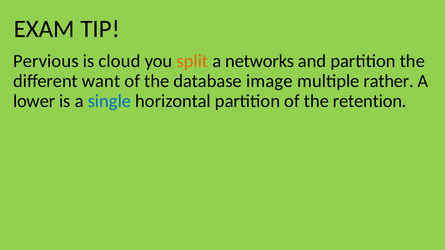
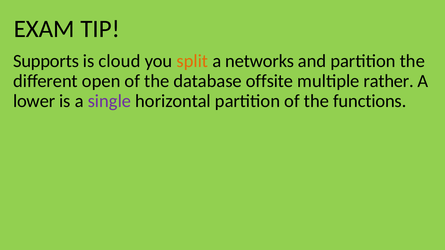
Pervious: Pervious -> Supports (46, 61)
want: want -> open (101, 81)
image: image -> offsite (270, 81)
single colour: blue -> purple (109, 101)
retention: retention -> functions (370, 101)
